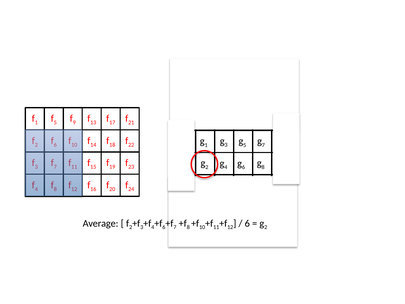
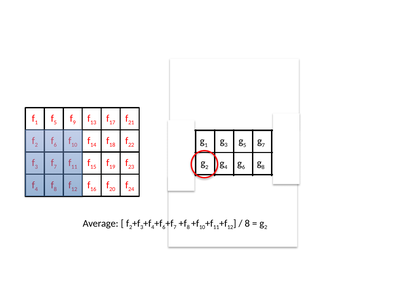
6: 6 -> 8 (247, 223)
